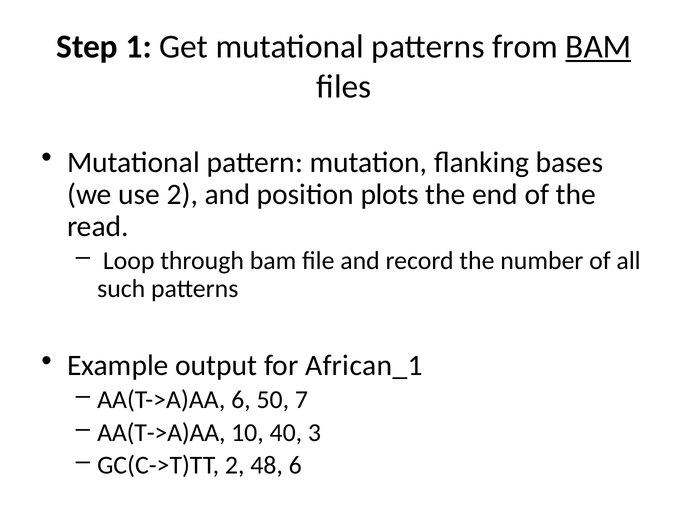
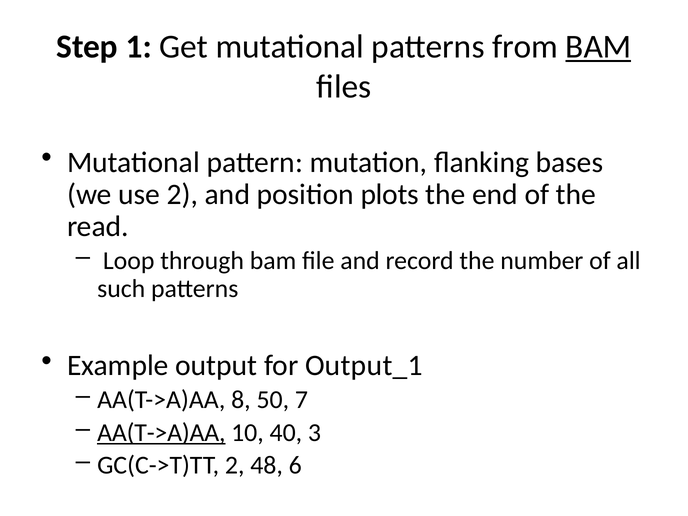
African_1: African_1 -> Output_1 (364, 366)
AA(T->A)AA 6: 6 -> 8 (241, 400)
AA(T->A)AA underline: none -> present (161, 433)
